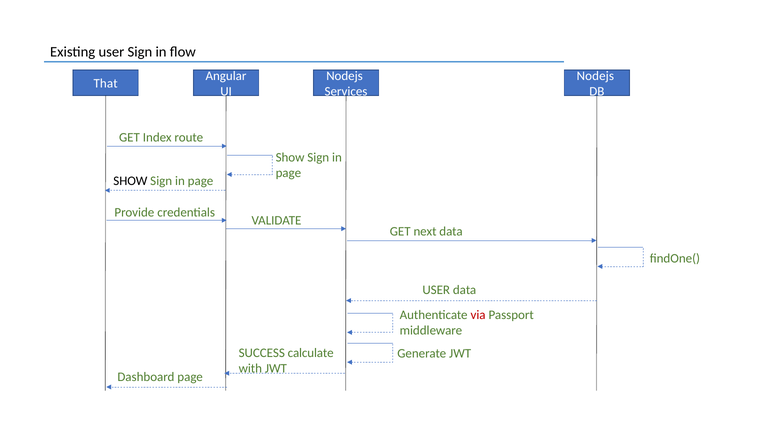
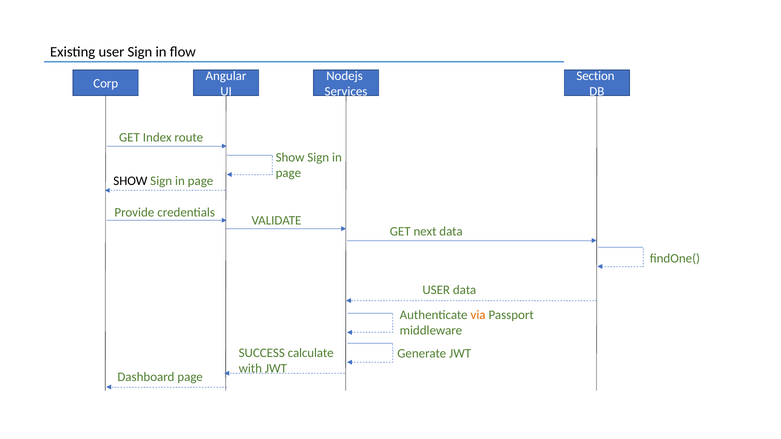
Nodejs: Nodejs -> Section (595, 76)
That: That -> Corp (106, 84)
via colour: red -> orange (478, 315)
